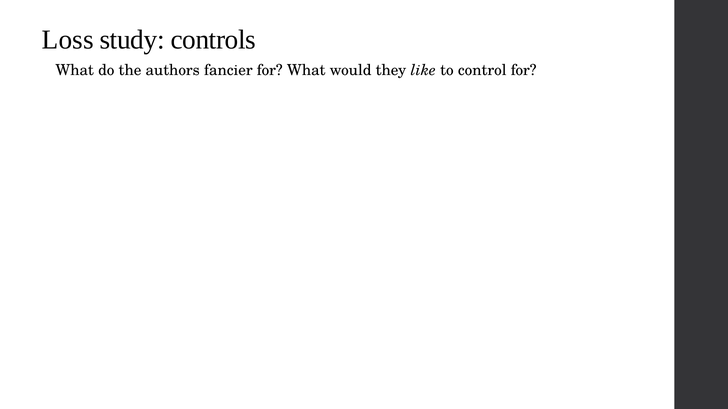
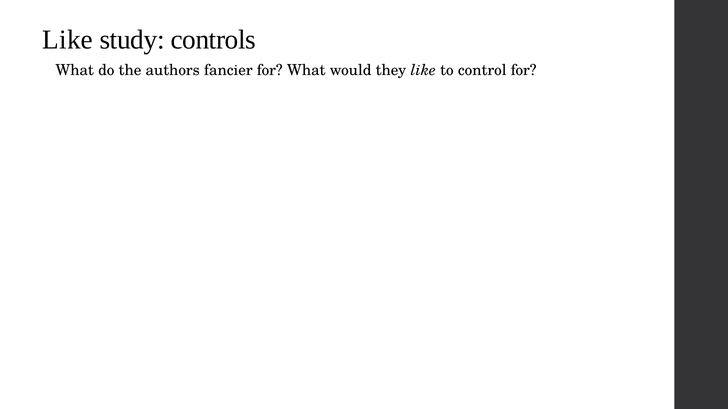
Loss: Loss -> Like (68, 40)
